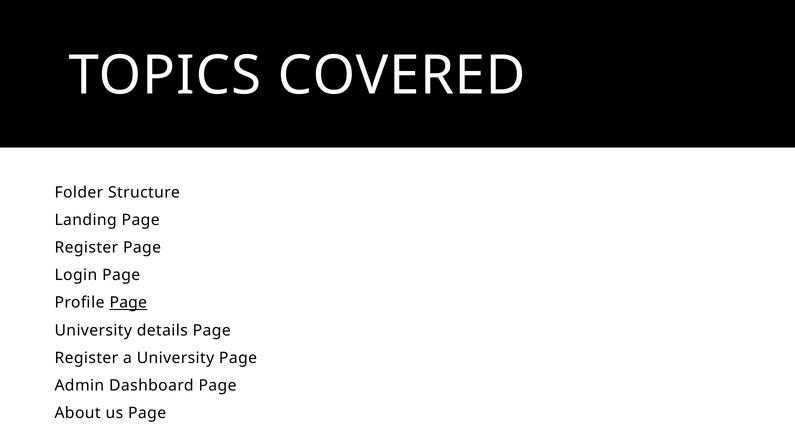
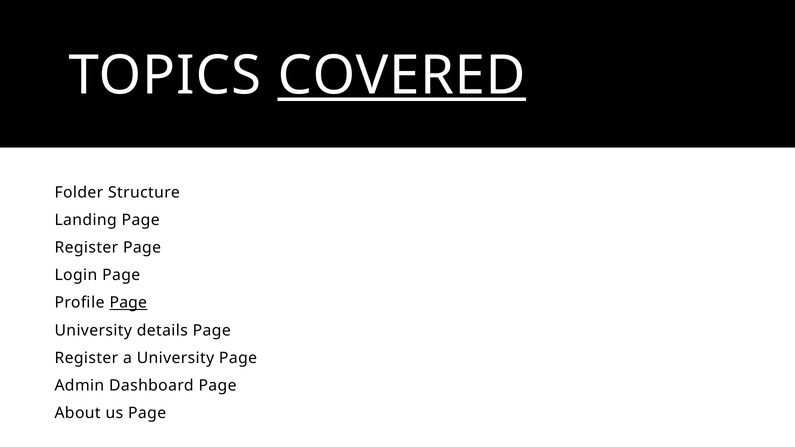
COVERED underline: none -> present (402, 76)
